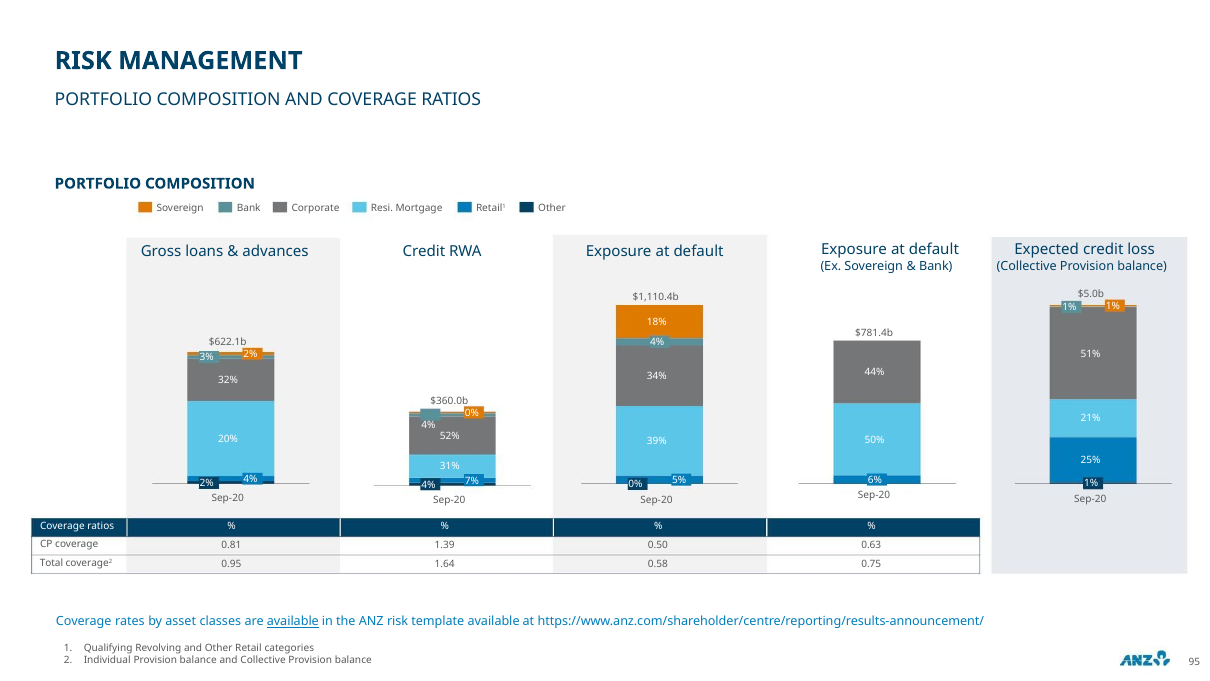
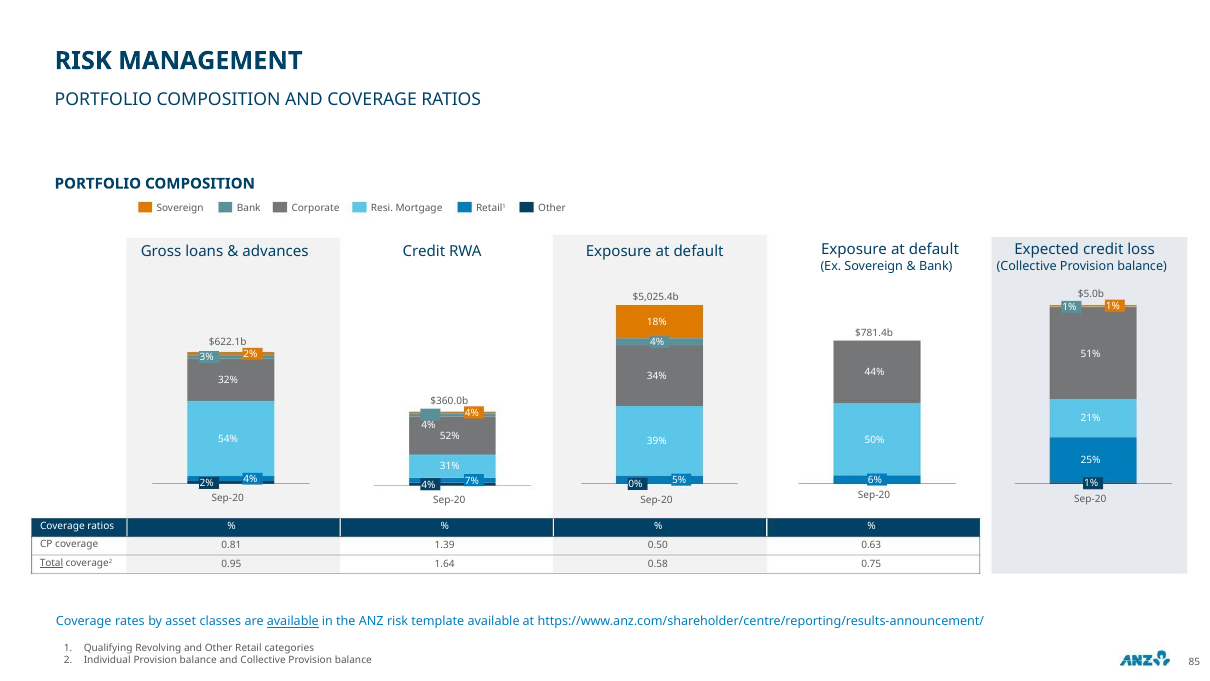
$1,110.4b: $1,110.4b -> $5,025.4b (656, 297)
0%: 0% -> 4% (472, 413)
20%: 20% -> 54% (228, 439)
Total underline: none -> present (52, 563)
95: 95 -> 85 (1194, 662)
